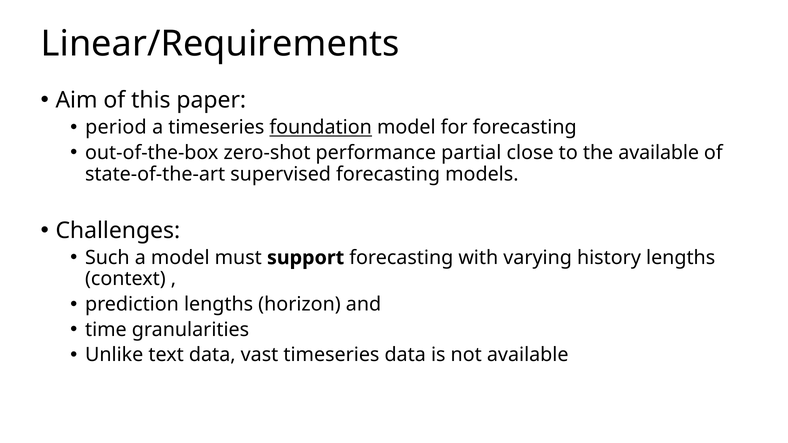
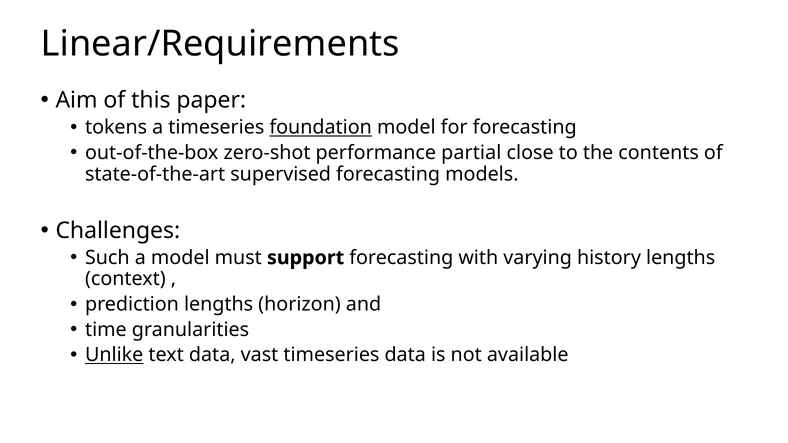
period: period -> tokens (116, 127)
the available: available -> contents (659, 153)
Unlike underline: none -> present (114, 355)
